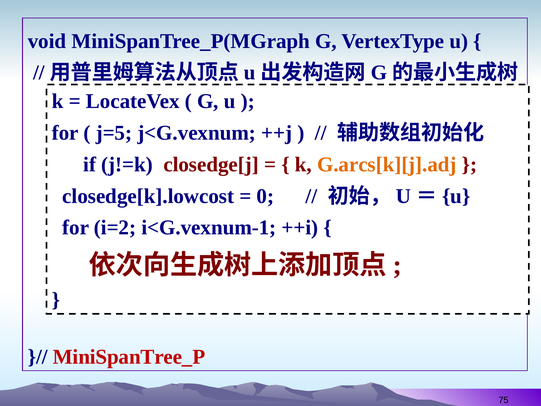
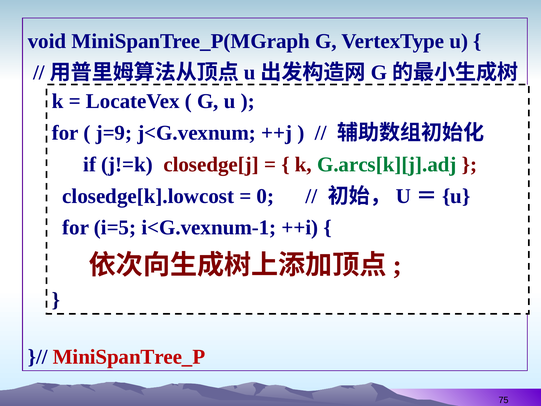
j=5: j=5 -> j=9 (114, 133)
G.arcs[k][j].adj colour: orange -> green (387, 164)
i=2: i=2 -> i=5 (115, 228)
